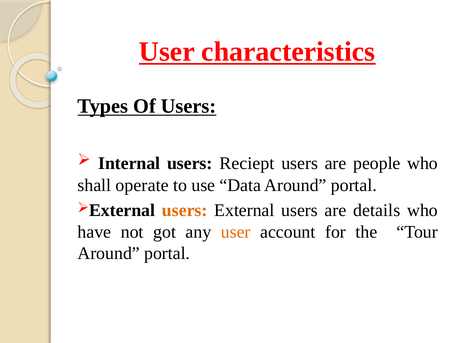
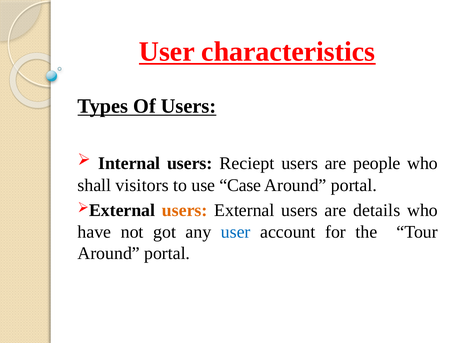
operate: operate -> visitors (142, 186)
Data: Data -> Case (240, 186)
user colour: orange -> blue (236, 232)
